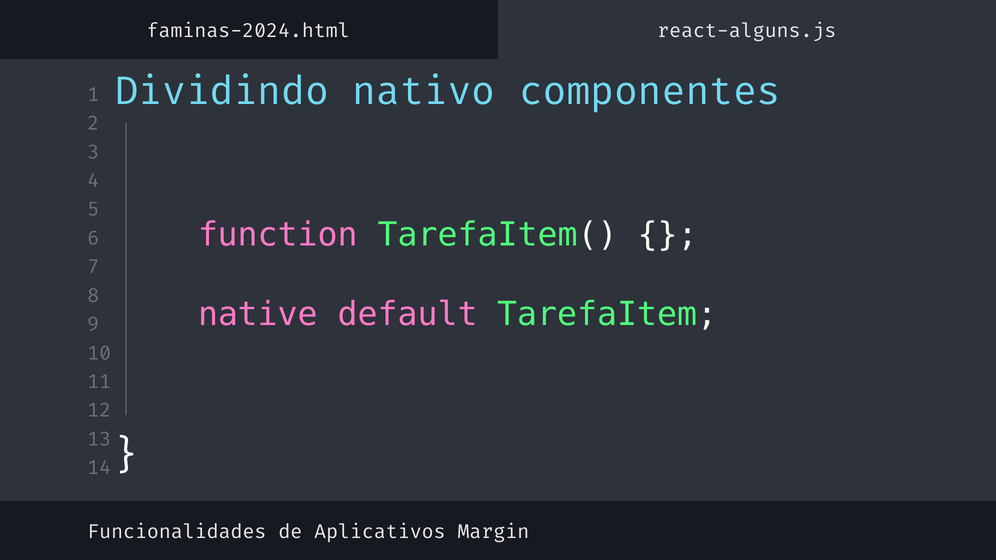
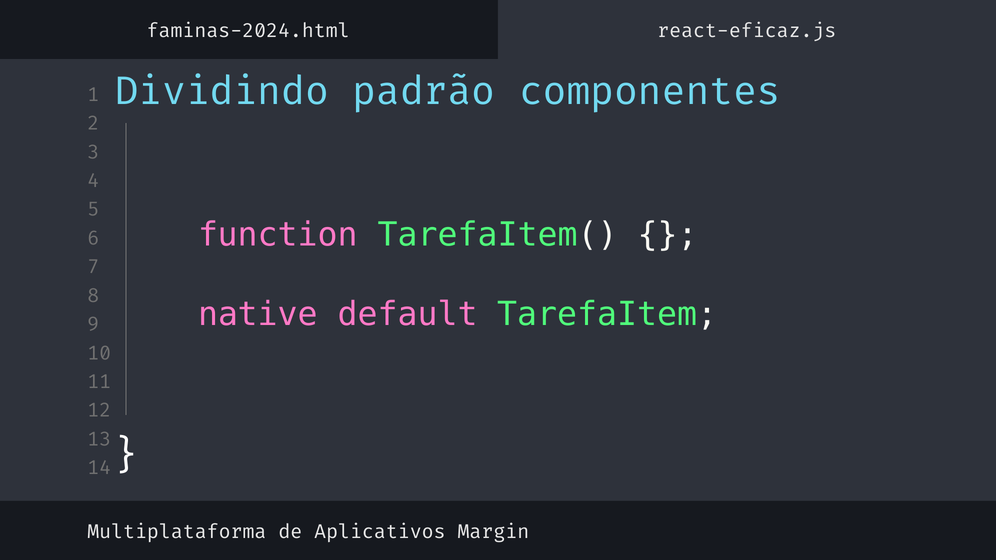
react-alguns.js: react-alguns.js -> react-eficaz.js (747, 31)
nativo: nativo -> padrão (424, 92)
Funcionalidades: Funcionalidades -> Multiplataforma (177, 532)
